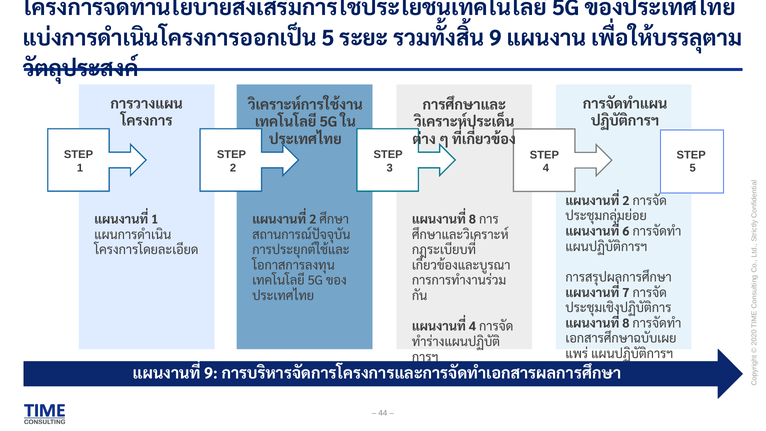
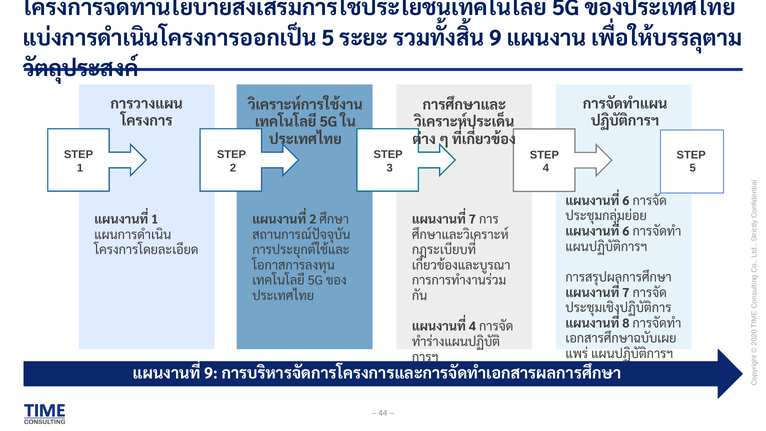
2: 2 -> 6 (626, 201)
8: 8 -> 7 (472, 219)
